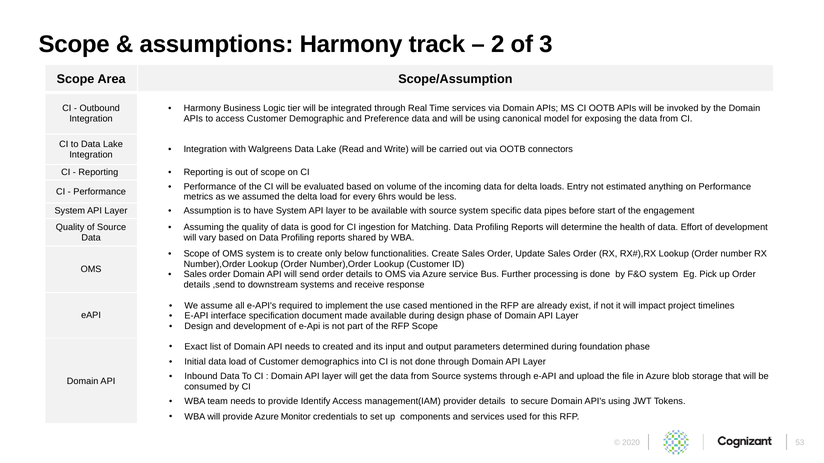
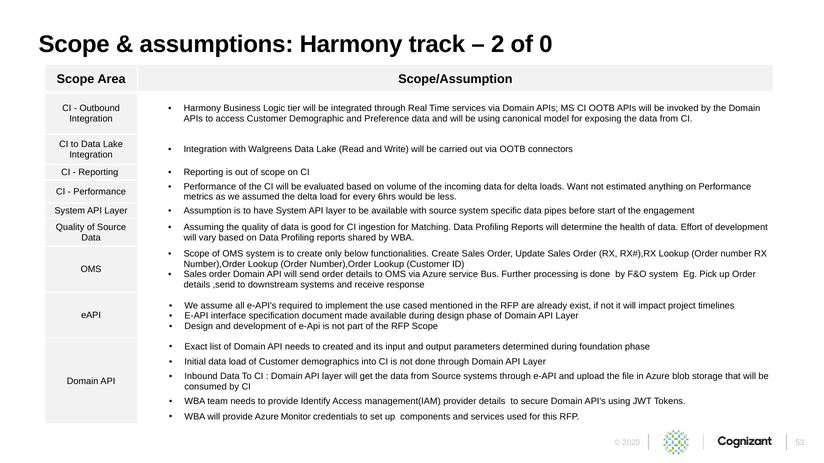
3: 3 -> 0 (546, 44)
Entry: Entry -> Want (578, 187)
